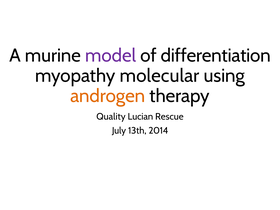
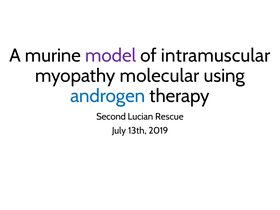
differentiation: differentiation -> intramuscular (216, 56)
androgen colour: orange -> blue (108, 96)
Quality: Quality -> Second (111, 117)
2014: 2014 -> 2019 (158, 131)
